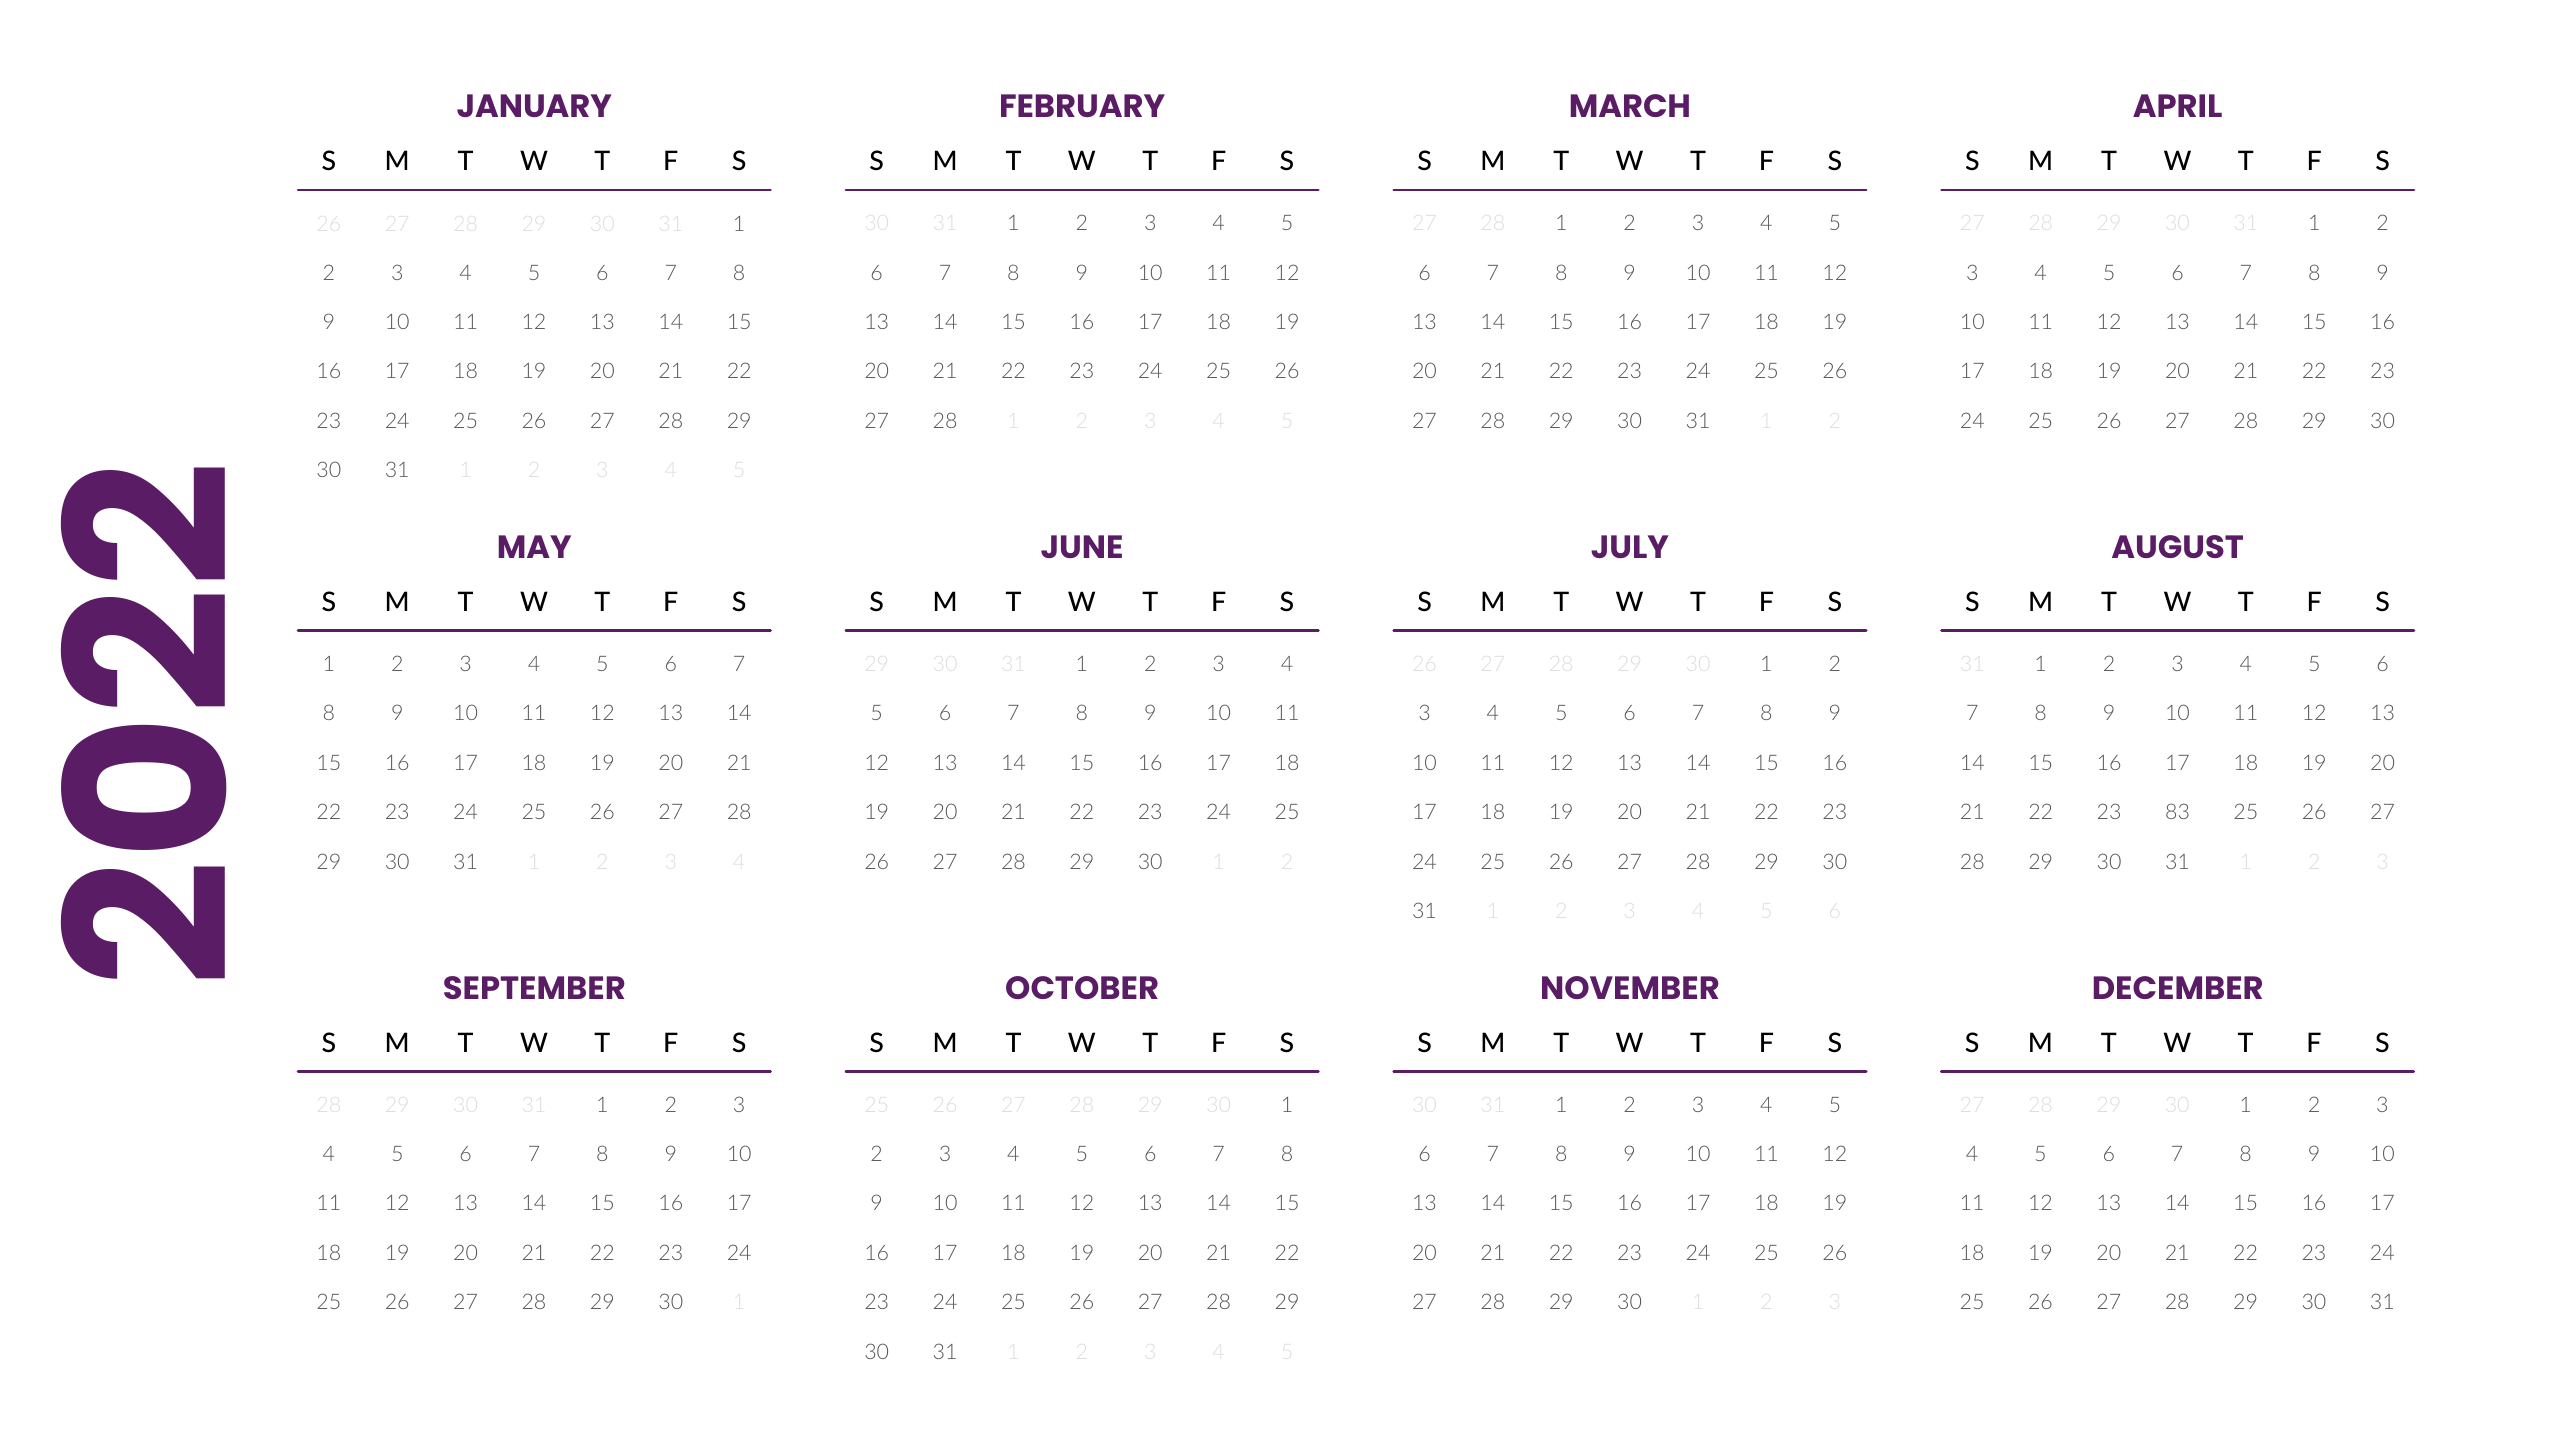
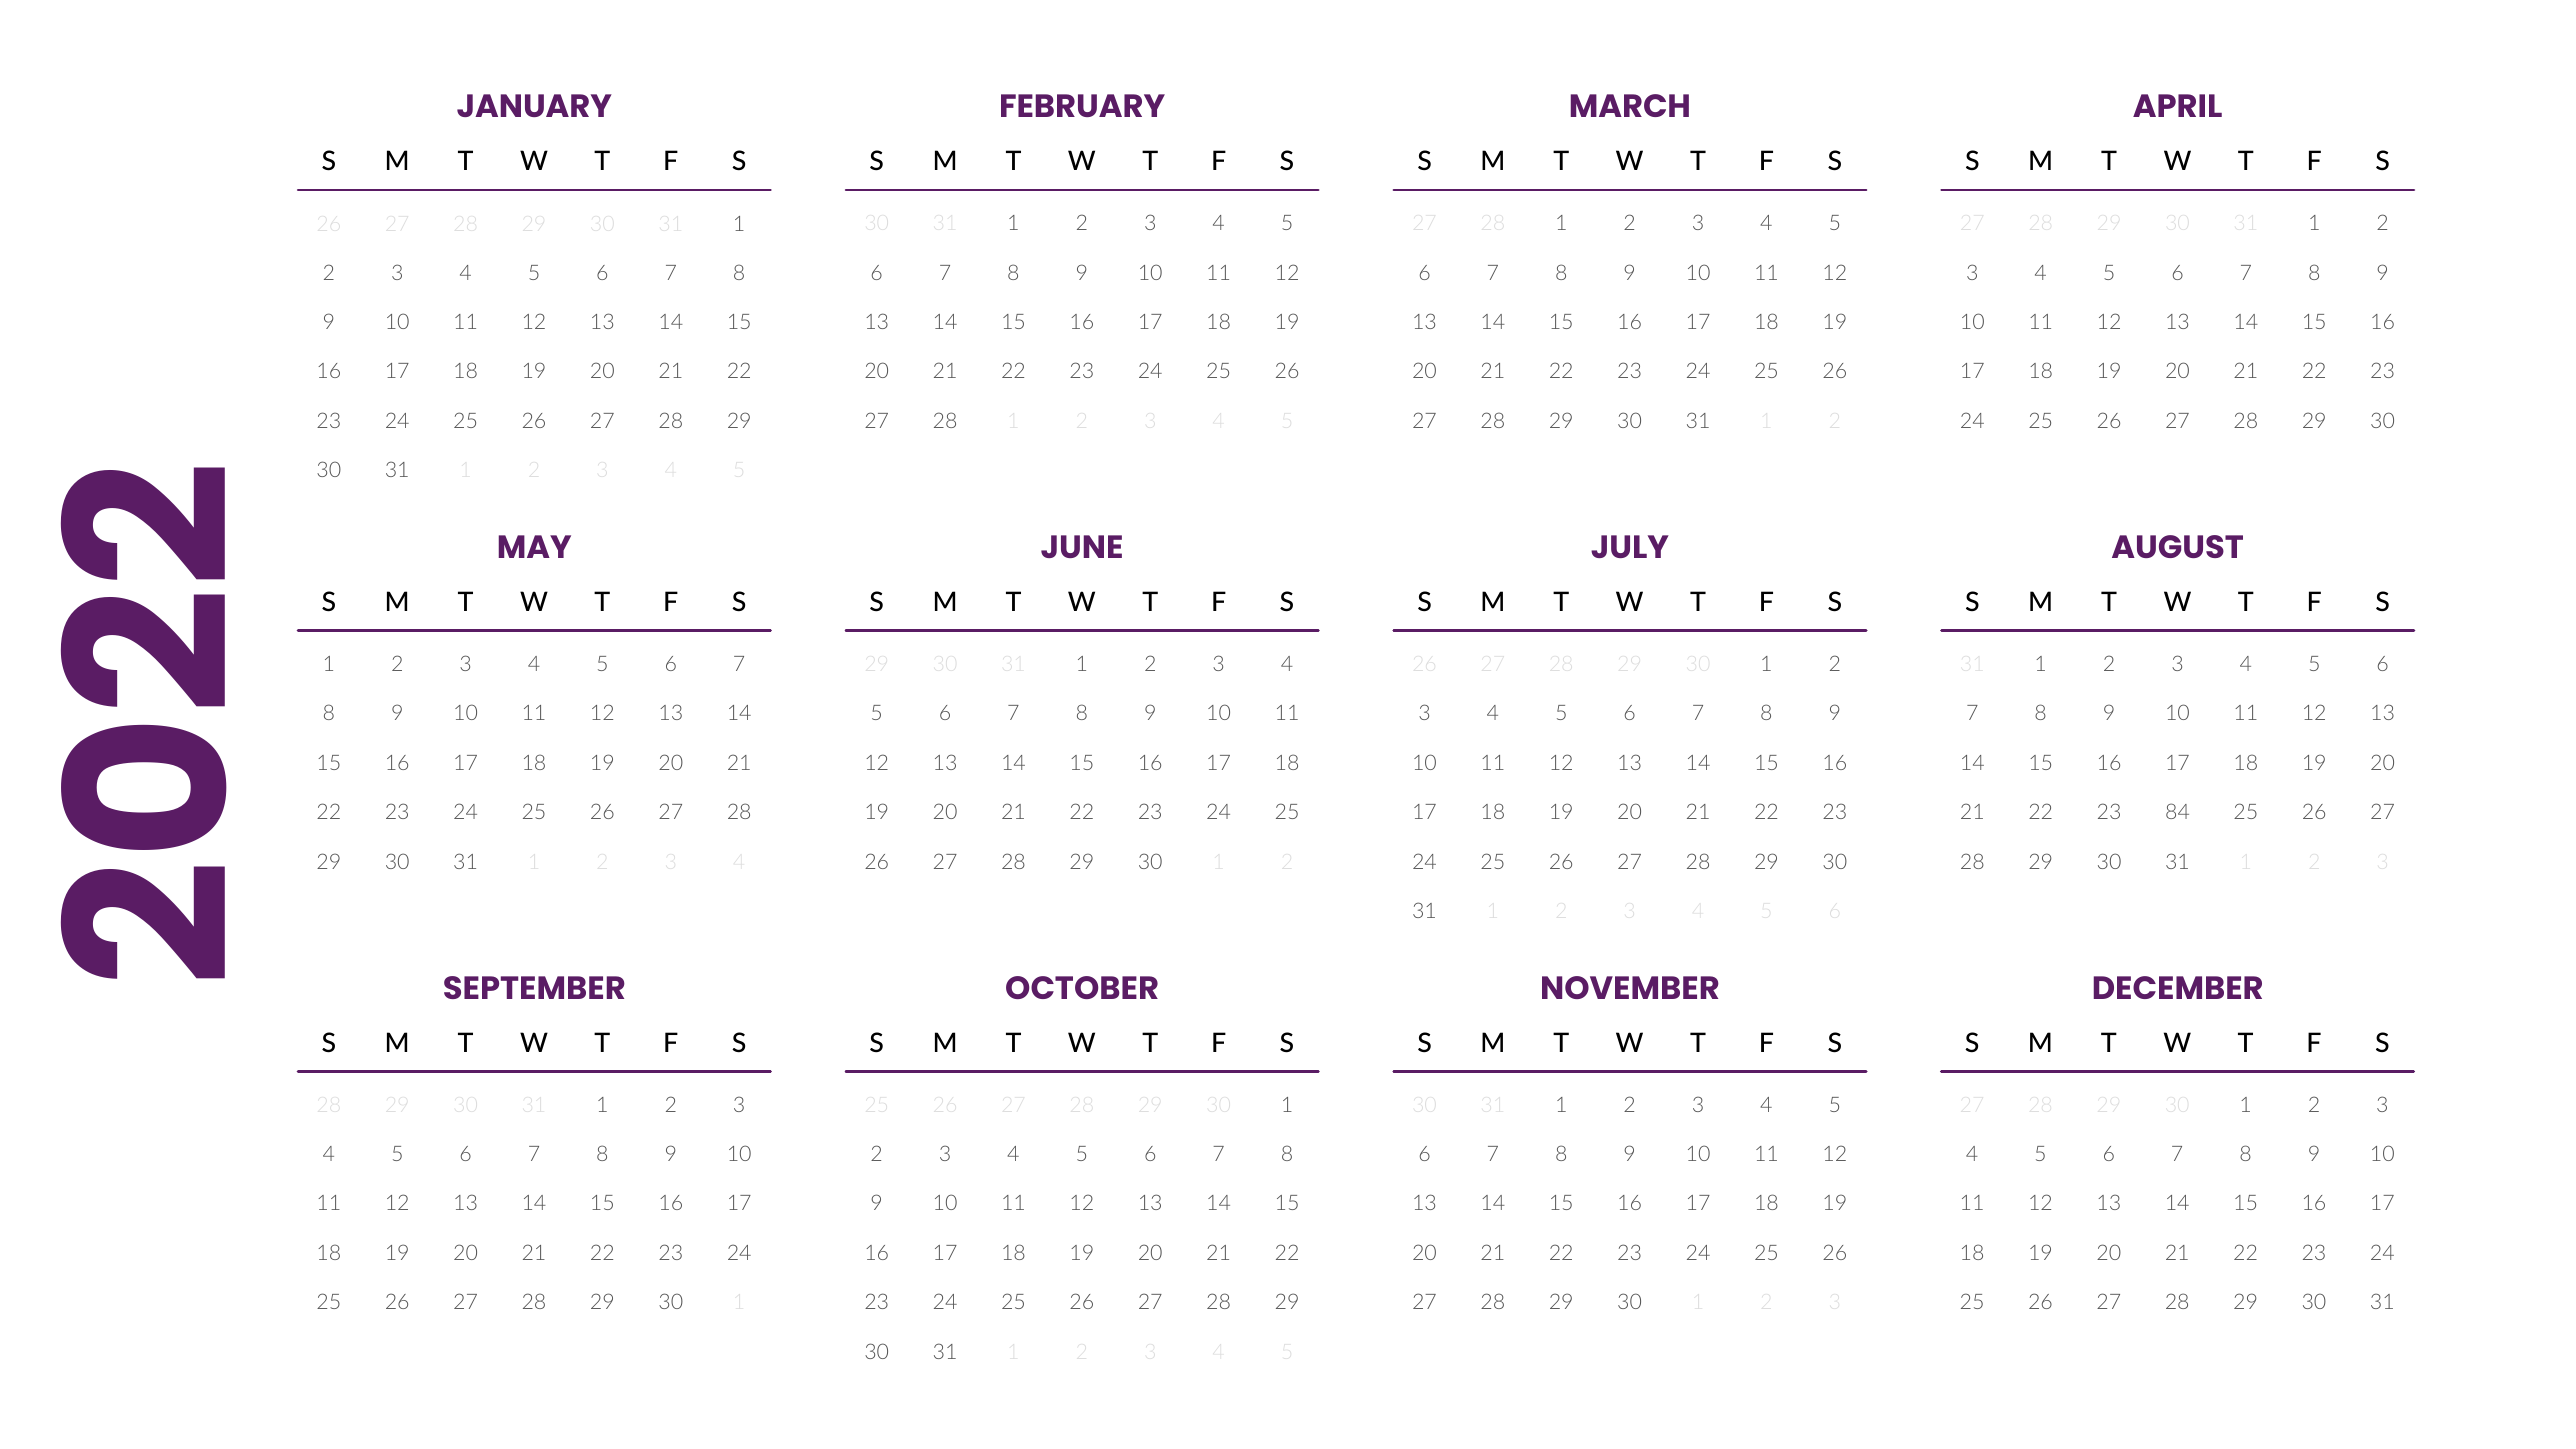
83: 83 -> 84 (2178, 813)
